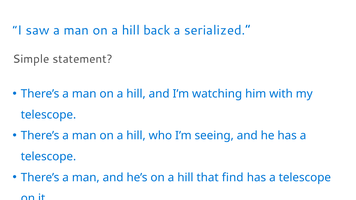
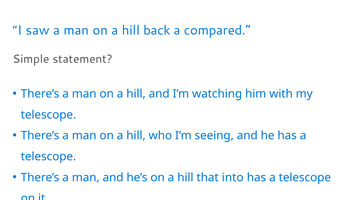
serialized: serialized -> compared (217, 30)
find: find -> into (233, 178)
